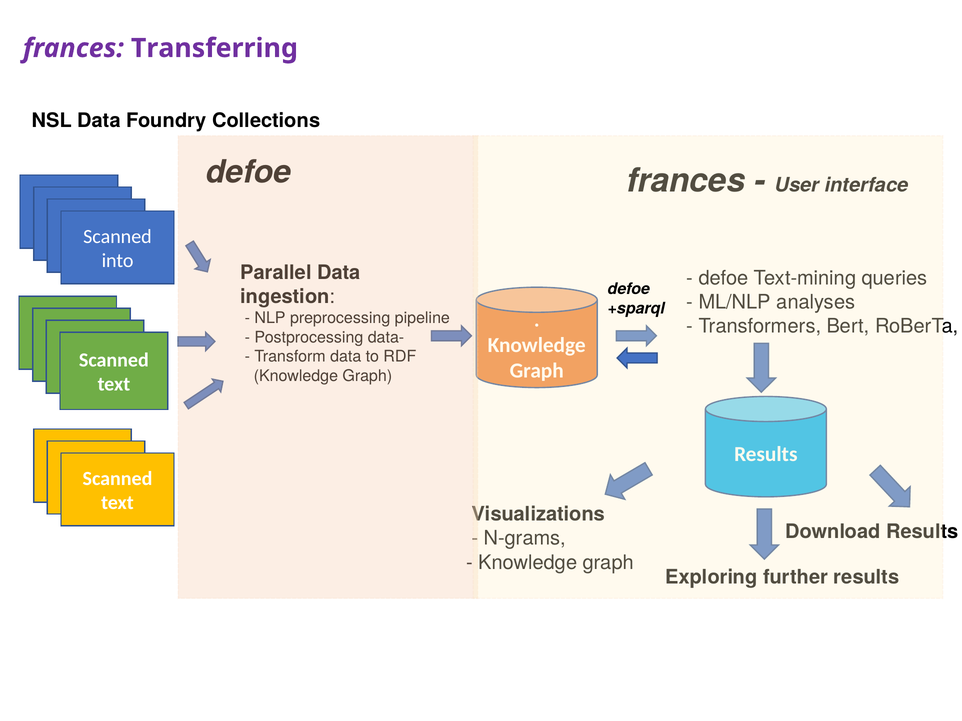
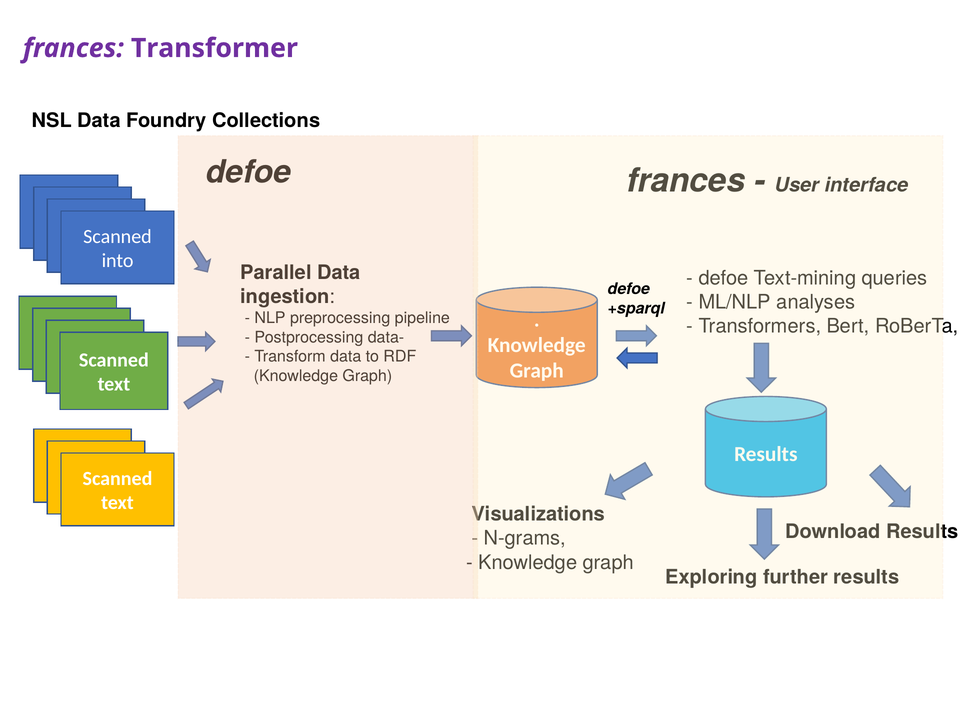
Transferring: Transferring -> Transformer (214, 48)
